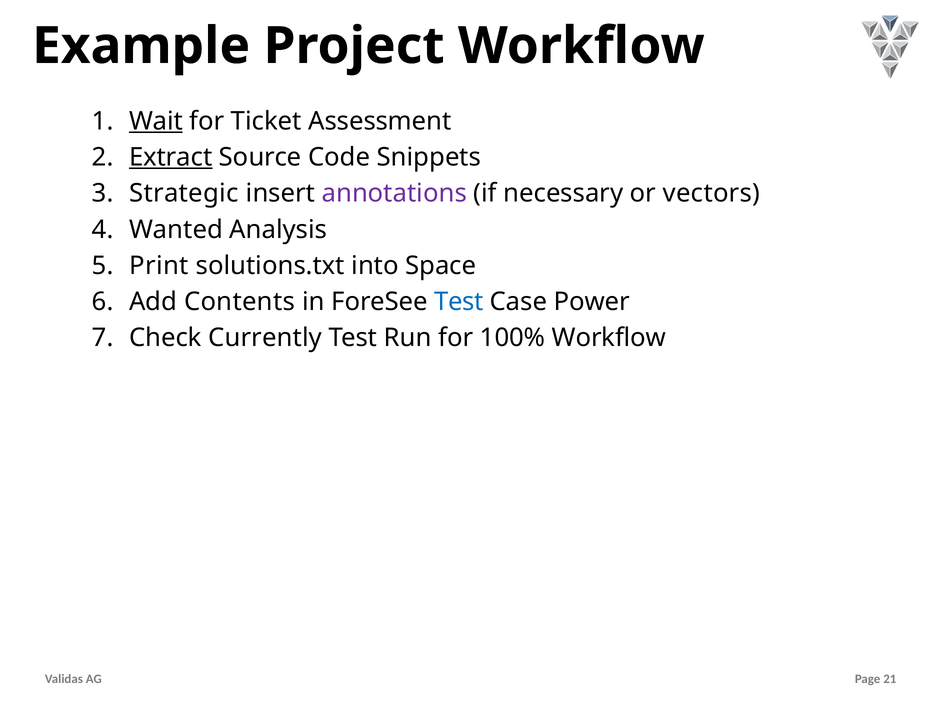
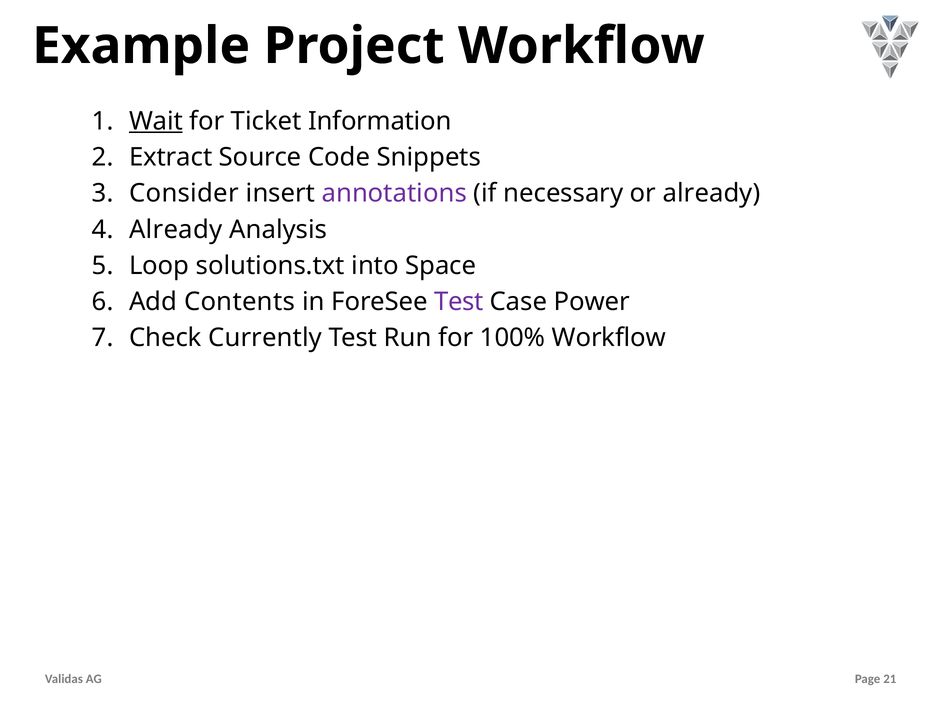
Assessment: Assessment -> Information (380, 121)
Extract underline: present -> none (171, 157)
Strategic: Strategic -> Consider (184, 193)
or vectors: vectors -> already (712, 193)
Wanted: Wanted -> Already (176, 229)
Print: Print -> Loop (159, 265)
Test colour: blue -> purple (459, 302)
